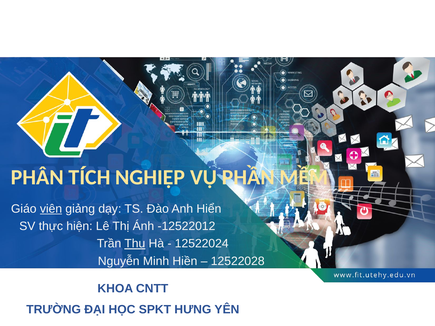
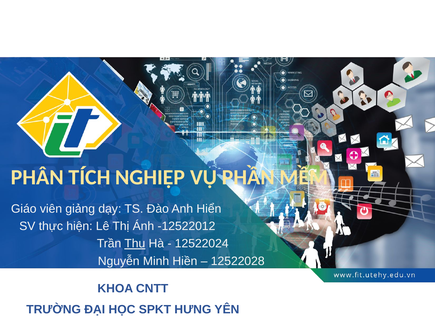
viên underline: present -> none (51, 209)
